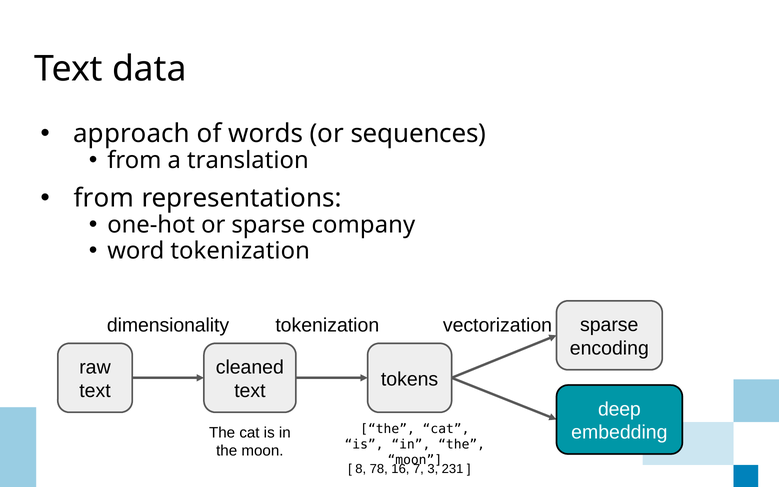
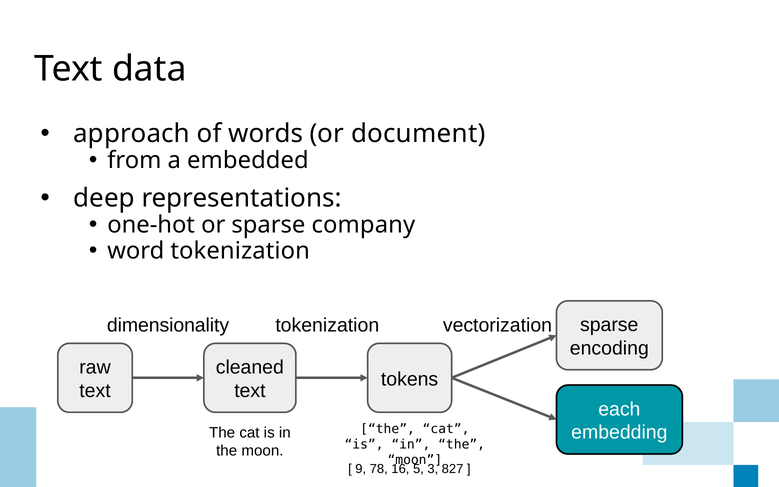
sequences: sequences -> document (418, 134)
translation: translation -> embedded (248, 160)
from: from -> deep (104, 198)
deep: deep -> each (619, 409)
8: 8 -> 9 (361, 469)
7: 7 -> 5 (418, 469)
231: 231 -> 827 (453, 469)
